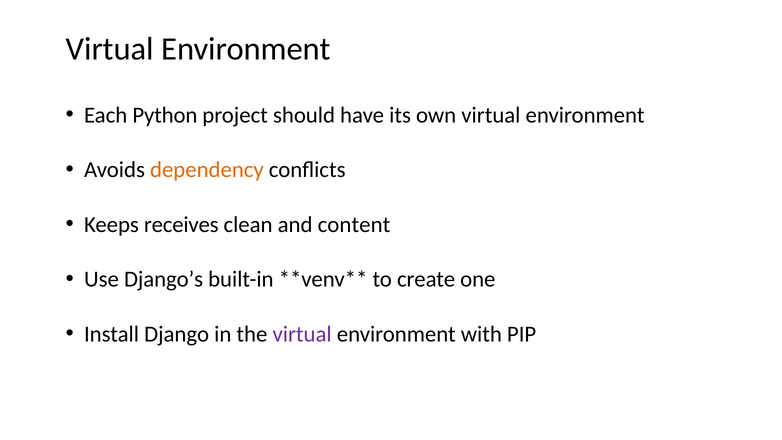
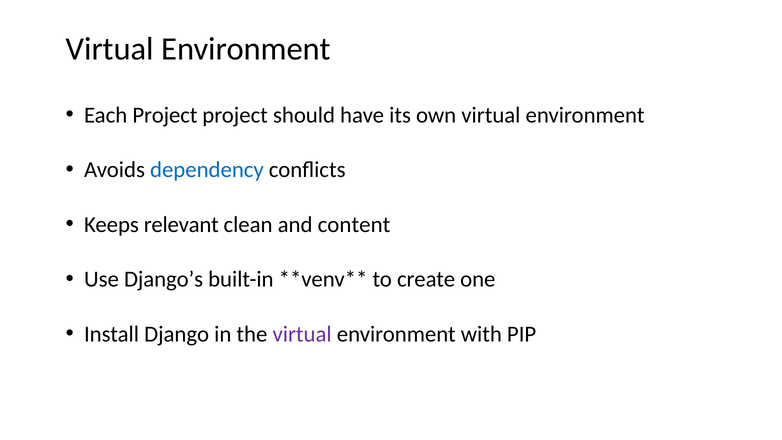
Each Python: Python -> Project (165, 115)
dependency colour: orange -> blue (207, 170)
receives: receives -> relevant (181, 225)
